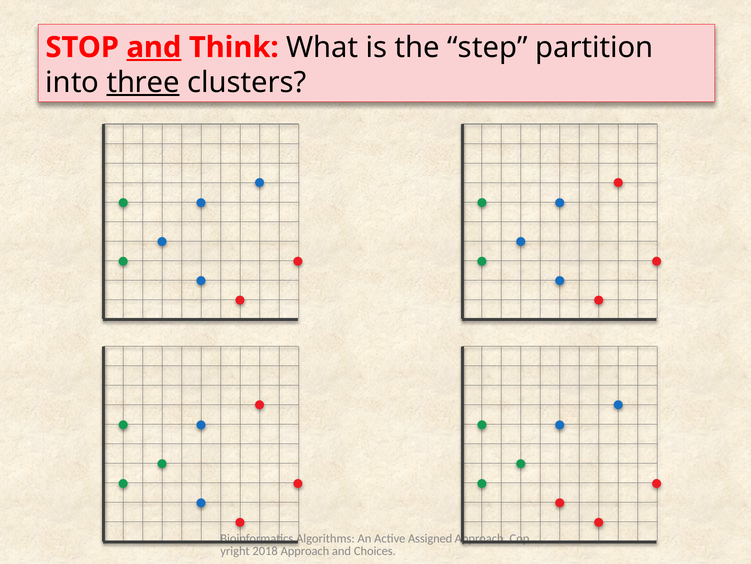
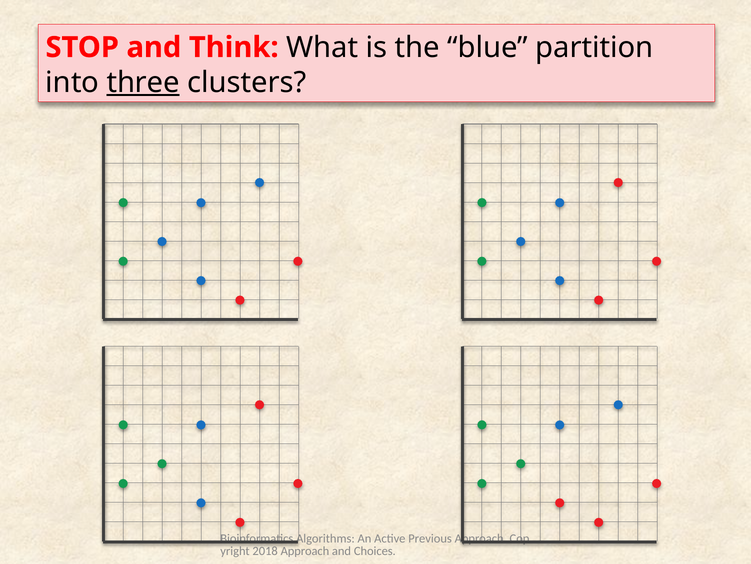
and underline: present -> none (154, 47)
step: step -> blue (488, 47)
Assigned: Assigned -> Previous (430, 538)
